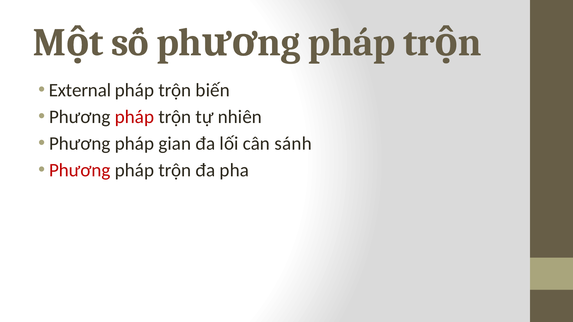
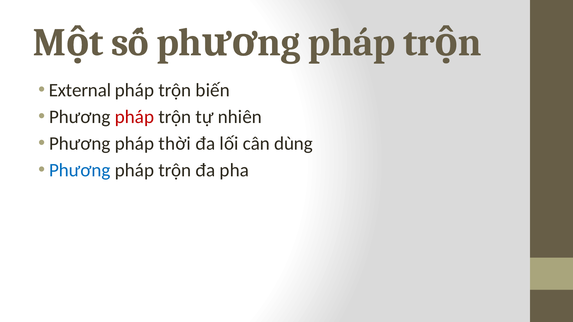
gian: gian -> thời (175, 144)
sánh: sánh -> dùng (293, 144)
Phương colour: red -> blue (80, 170)
